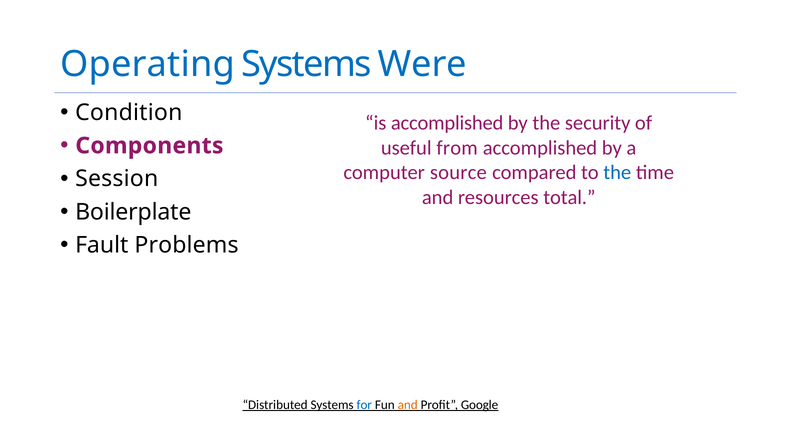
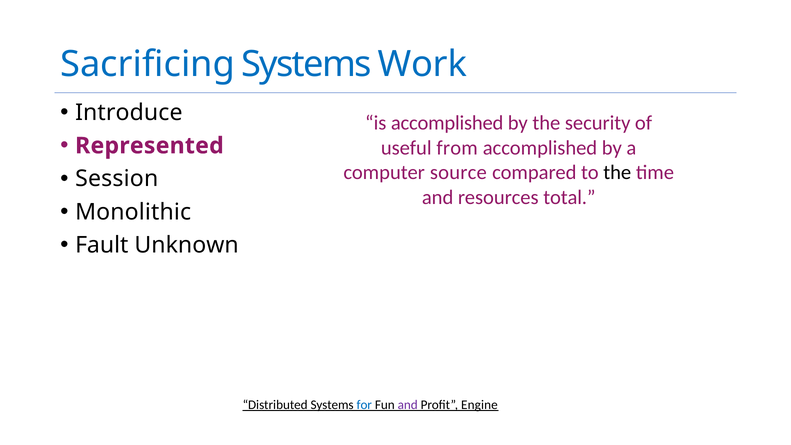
Operating: Operating -> Sacrificing (148, 64)
Were: Were -> Work (422, 64)
Condition: Condition -> Introduce (129, 113)
Components: Components -> Represented (149, 146)
the colour: blue -> black (617, 173)
Boilerplate: Boilerplate -> Monolithic (133, 212)
Problems: Problems -> Unknown (187, 245)
and colour: orange -> purple (408, 405)
Google: Google -> Engine (479, 405)
